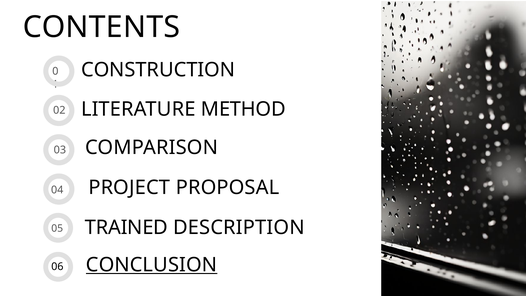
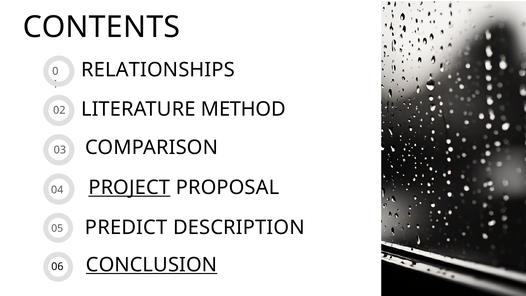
CONSTRUCTION: CONSTRUCTION -> RELATIONSHIPS (158, 70)
PROJECT underline: none -> present (129, 187)
TRAINED: TRAINED -> PREDICT (126, 227)
